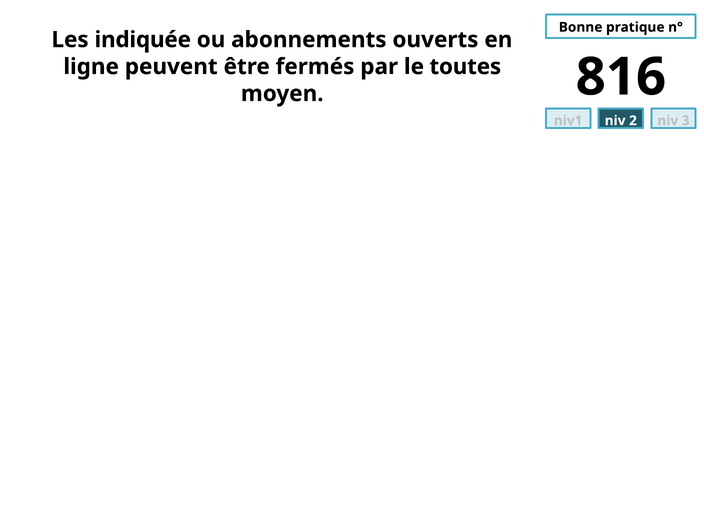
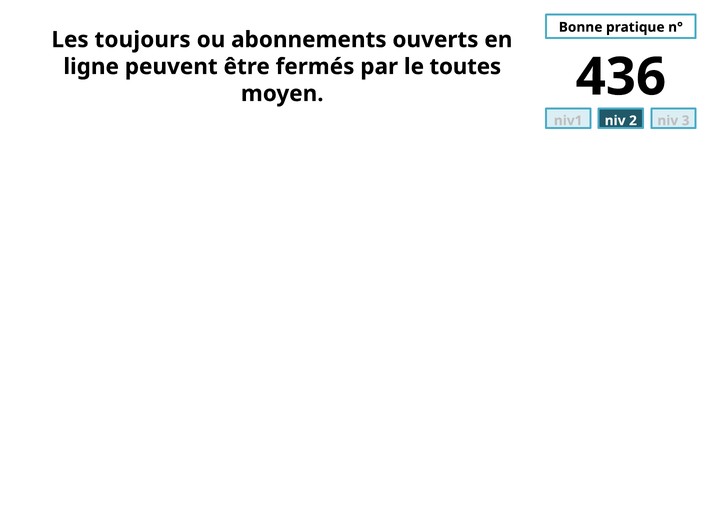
indiquée: indiquée -> toujours (143, 40)
816: 816 -> 436 (621, 77)
